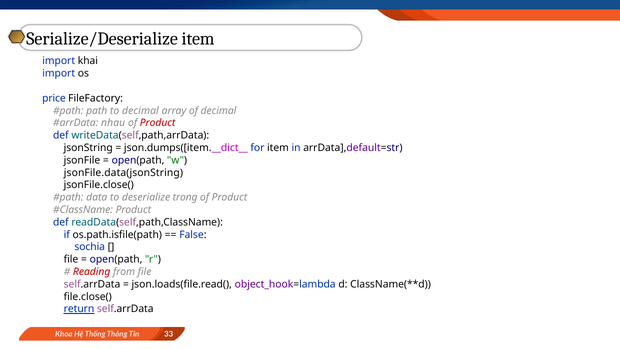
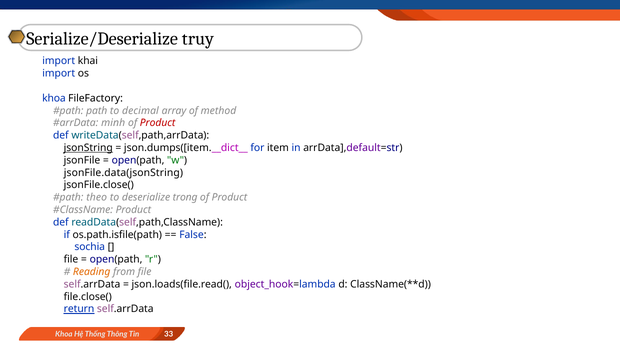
item: item -> truy (198, 39)
price: price -> khoa (54, 98)
of decimal: decimal -> method (218, 111)
nhau: nhau -> minh (113, 123)
jsonString underline: none -> present (88, 148)
data: data -> theo (97, 197)
Reading colour: red -> orange (92, 272)
